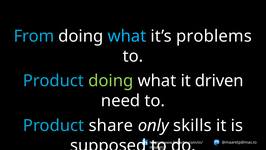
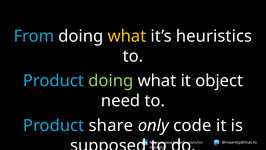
what colour: light blue -> yellow (127, 36)
problems: problems -> heuristics (214, 36)
driven: driven -> object (219, 81)
skills: skills -> code (192, 125)
